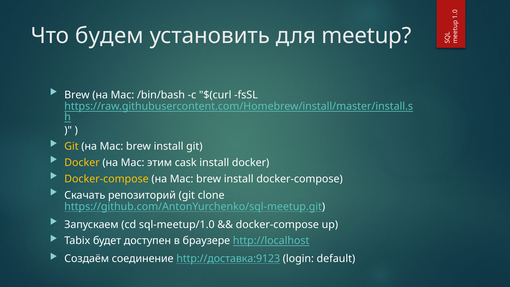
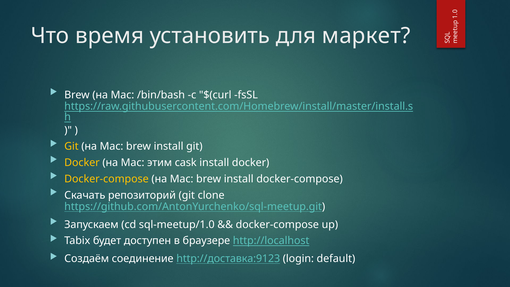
будем: будем -> время (109, 36)
meetup: meetup -> маркет (366, 36)
